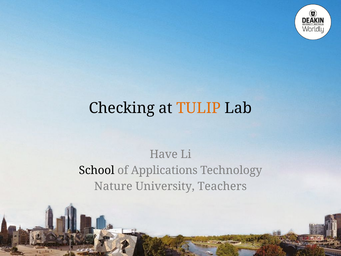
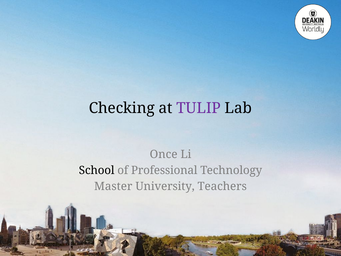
TULIP colour: orange -> purple (199, 108)
Have: Have -> Once (164, 154)
Applications: Applications -> Professional (164, 170)
Nature: Nature -> Master (113, 186)
